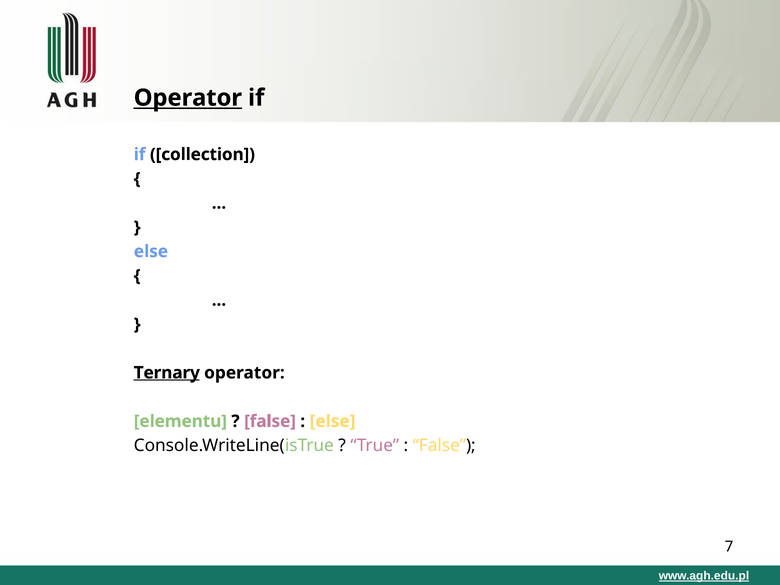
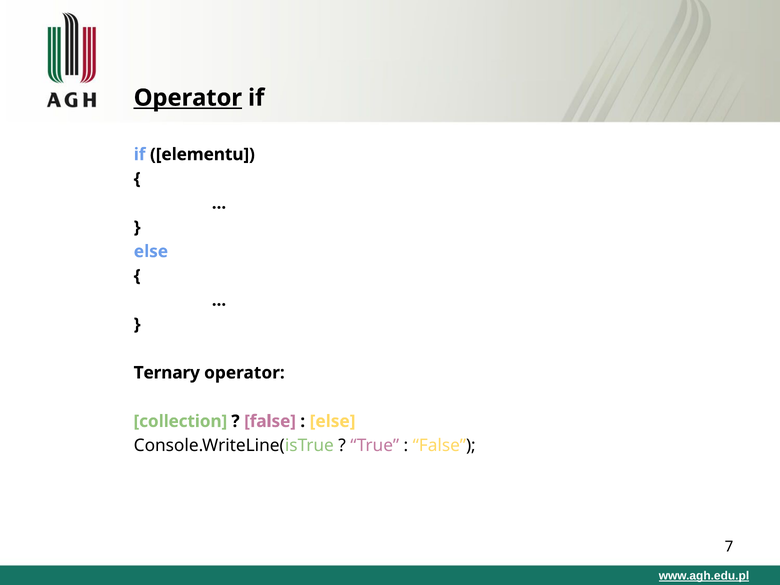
collection: collection -> elementu (202, 154)
Ternary underline: present -> none (167, 373)
elementu: elementu -> collection (180, 421)
